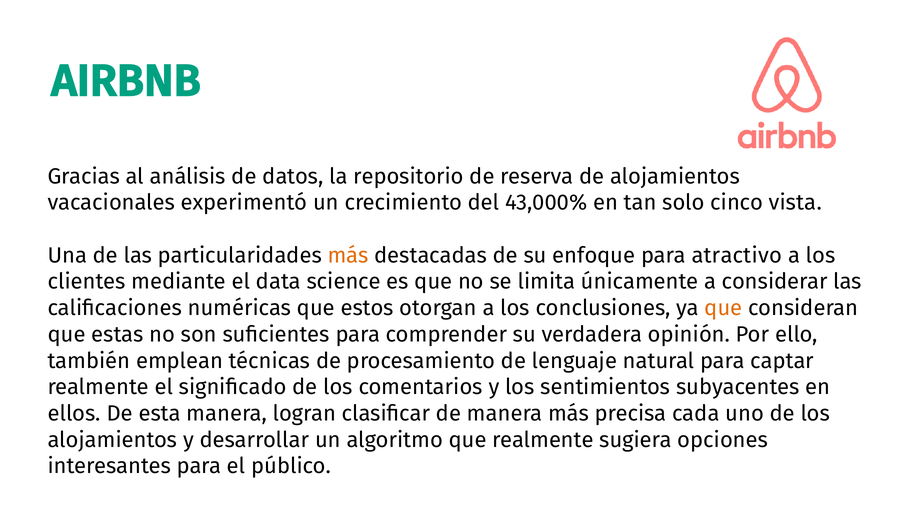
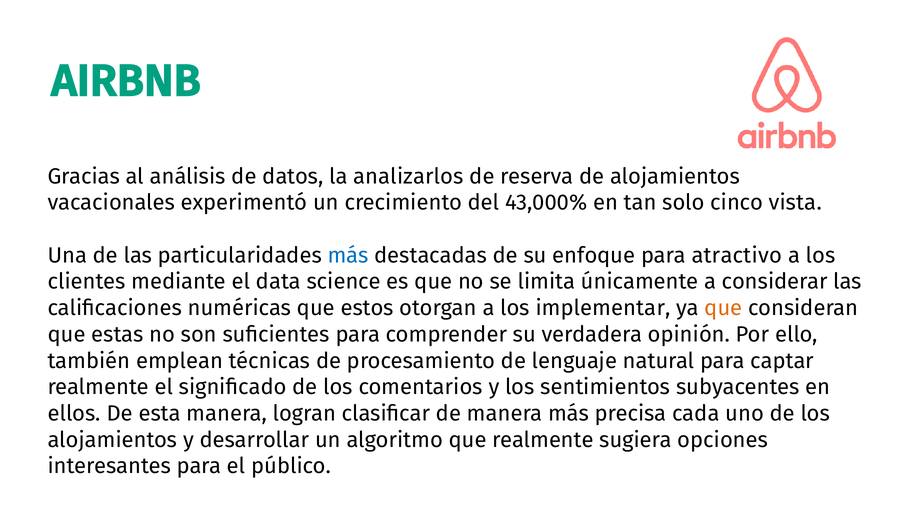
repositorio: repositorio -> analizarlos (408, 176)
más colour: orange -> blue (348, 255)
conclusiones: conclusiones -> implementar (603, 308)
